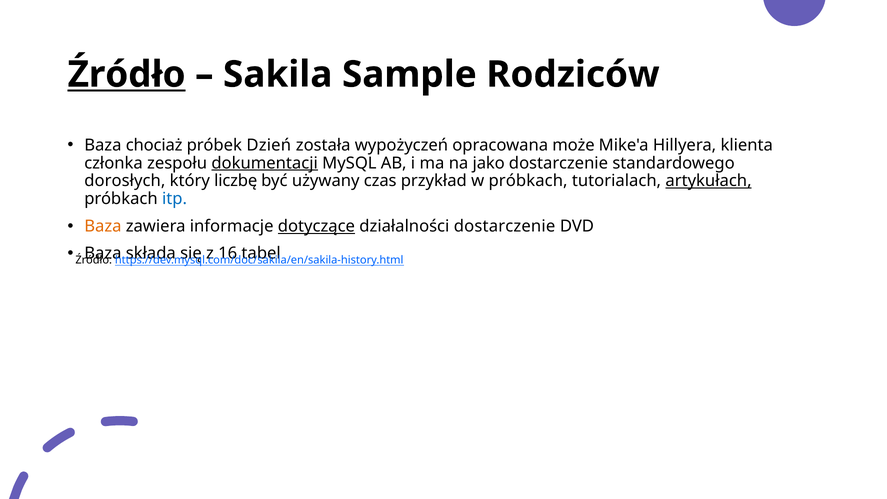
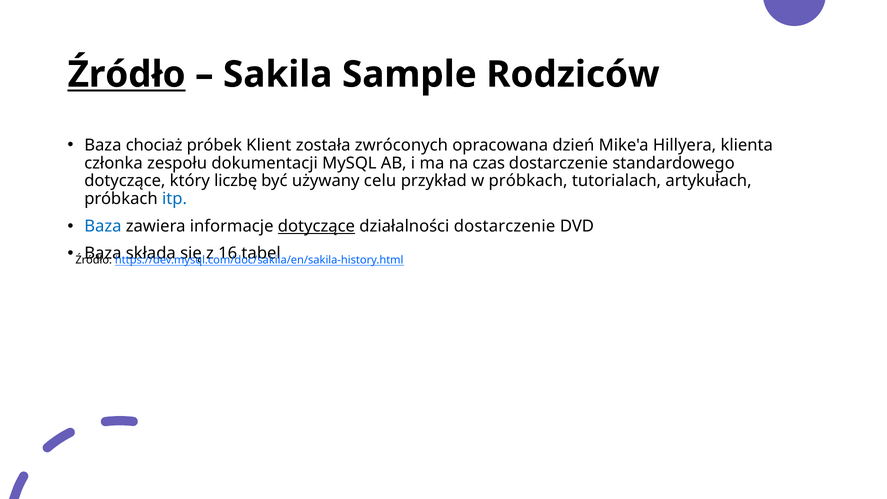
Dzień: Dzień -> Klient (269, 145)
wypożyczeń: wypożyczeń -> zwróconych (401, 145)
może: może -> dzień (573, 145)
dokumentacji underline: present -> none (265, 163)
jako: jako -> czas (489, 163)
dorosłych: dorosłych -> dotyczące (125, 181)
czas: czas -> celu (380, 181)
artykułach underline: present -> none (709, 181)
Baza colour: orange -> blue (103, 226)
